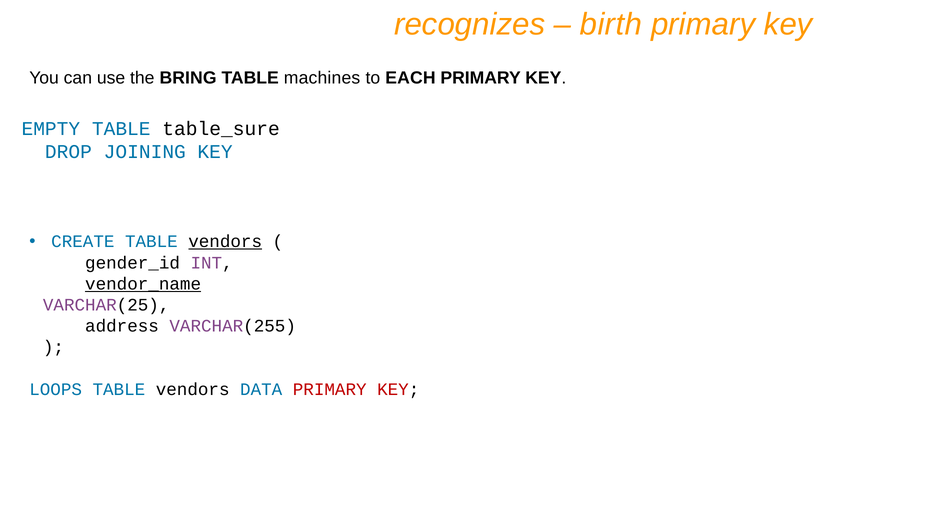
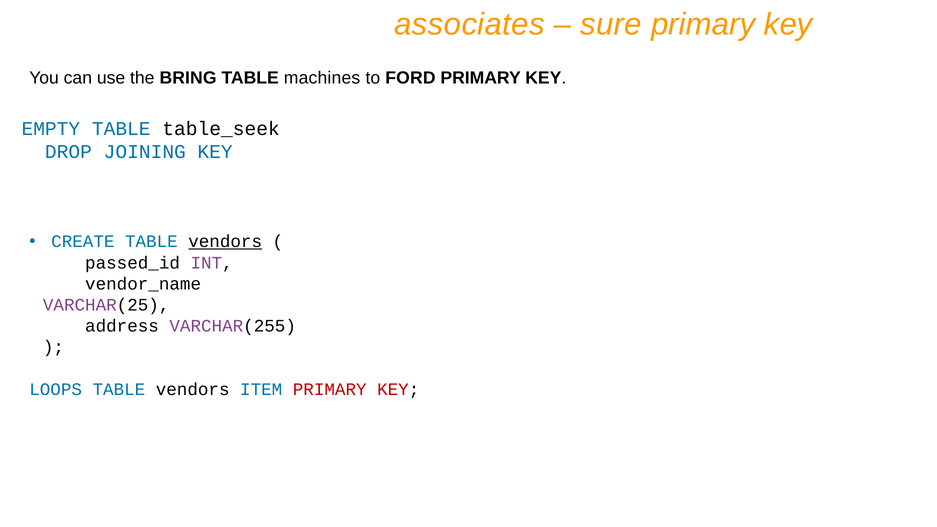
recognizes: recognizes -> associates (469, 24)
birth: birth -> sure (611, 24)
EACH: EACH -> FORD (410, 78)
table_sure: table_sure -> table_seek (221, 129)
gender_id: gender_id -> passed_id (133, 263)
vendor_name underline: present -> none (143, 284)
DATA: DATA -> ITEM (261, 389)
